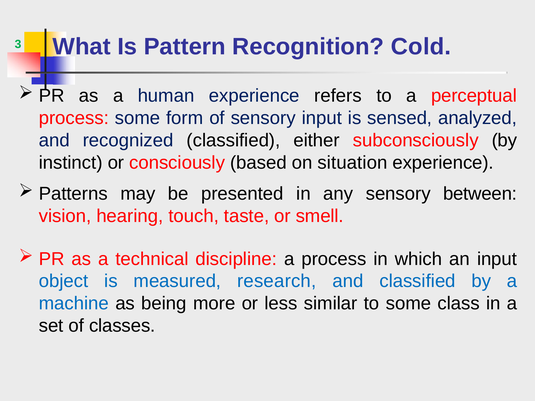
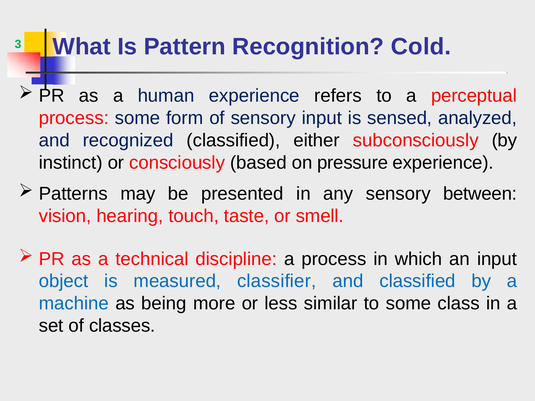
situation: situation -> pressure (353, 163)
research: research -> classifier (277, 281)
